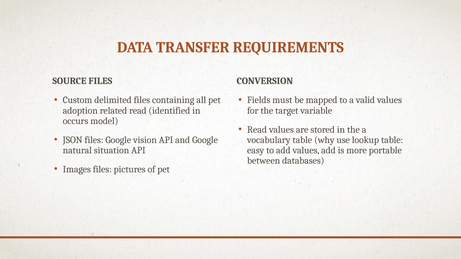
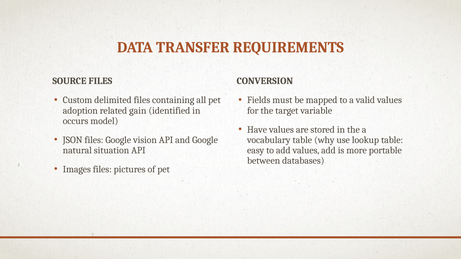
related read: read -> gain (138, 111)
Read: Read -> Have (257, 130)
